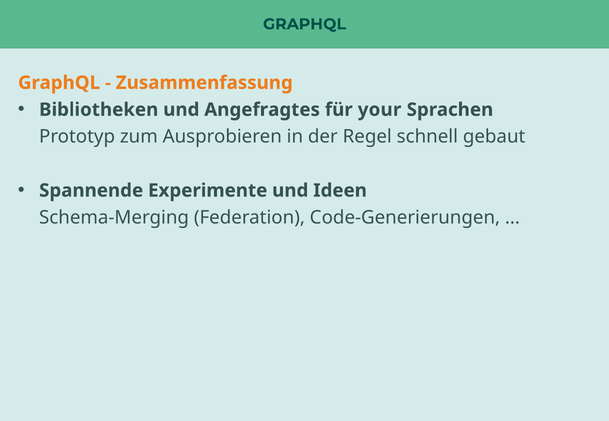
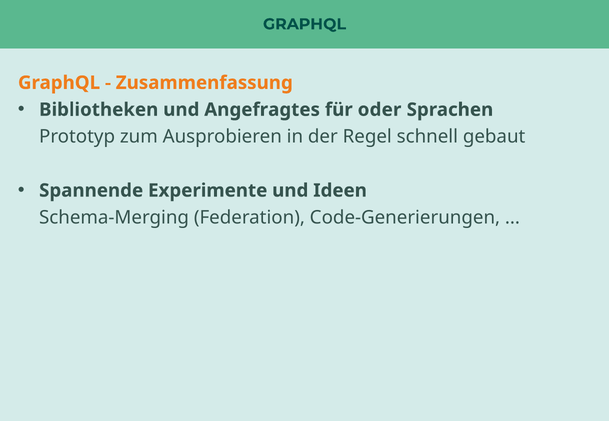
your: your -> oder (380, 110)
